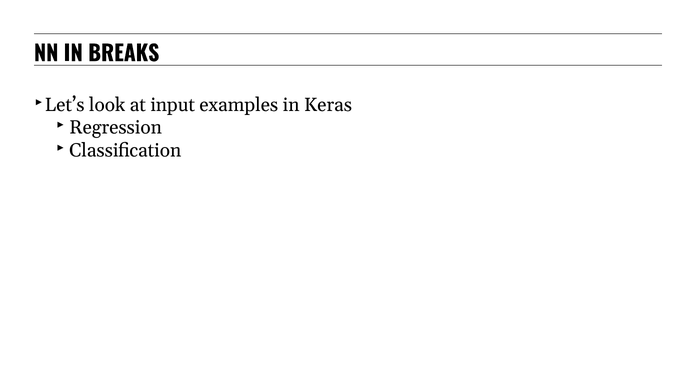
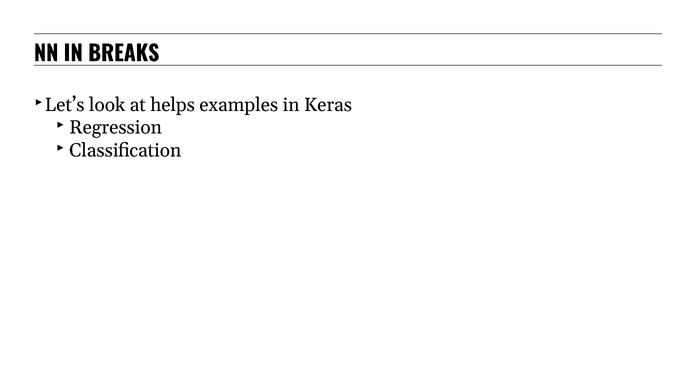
input: input -> helps (173, 105)
